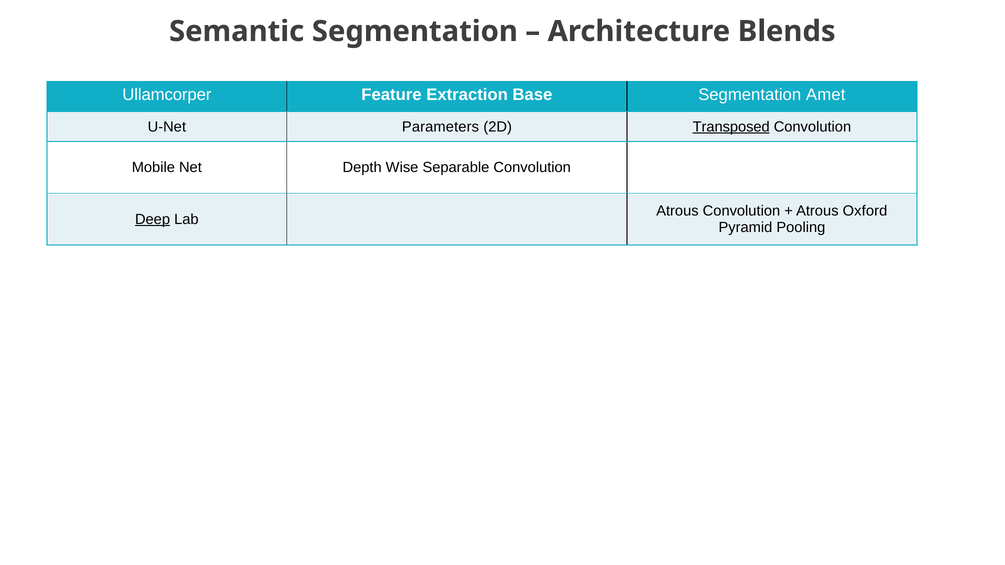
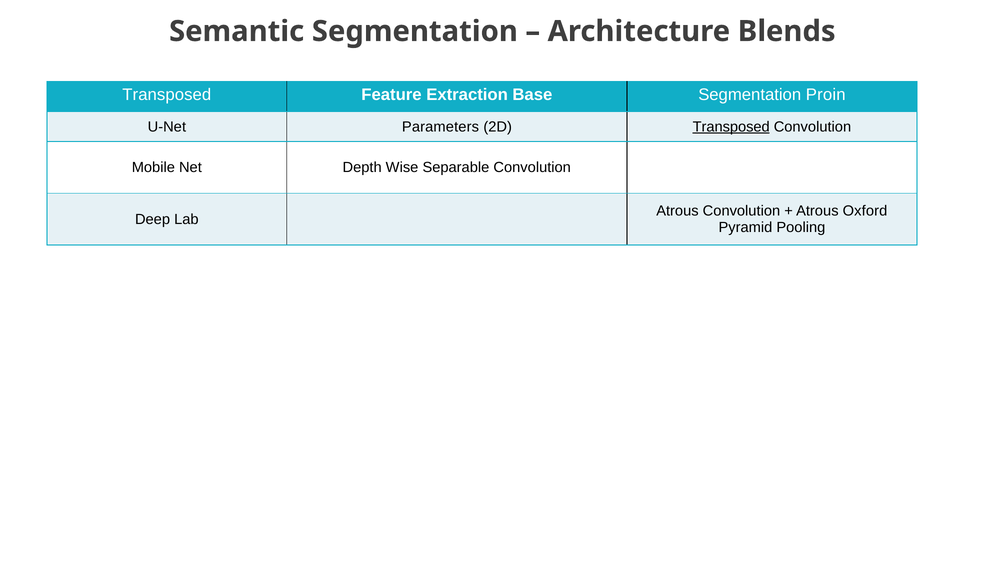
Ullamcorper: Ullamcorper -> Transposed (167, 95)
Amet: Amet -> Proin (826, 95)
Deep underline: present -> none (153, 219)
